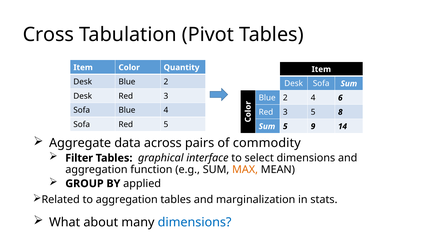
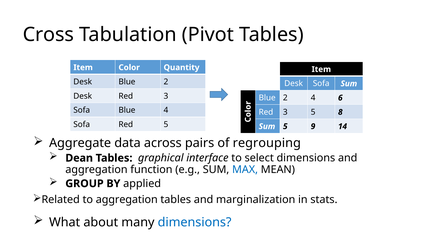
commodity: commodity -> regrouping (267, 143)
Filter: Filter -> Dean (79, 158)
MAX colour: orange -> blue (245, 170)
